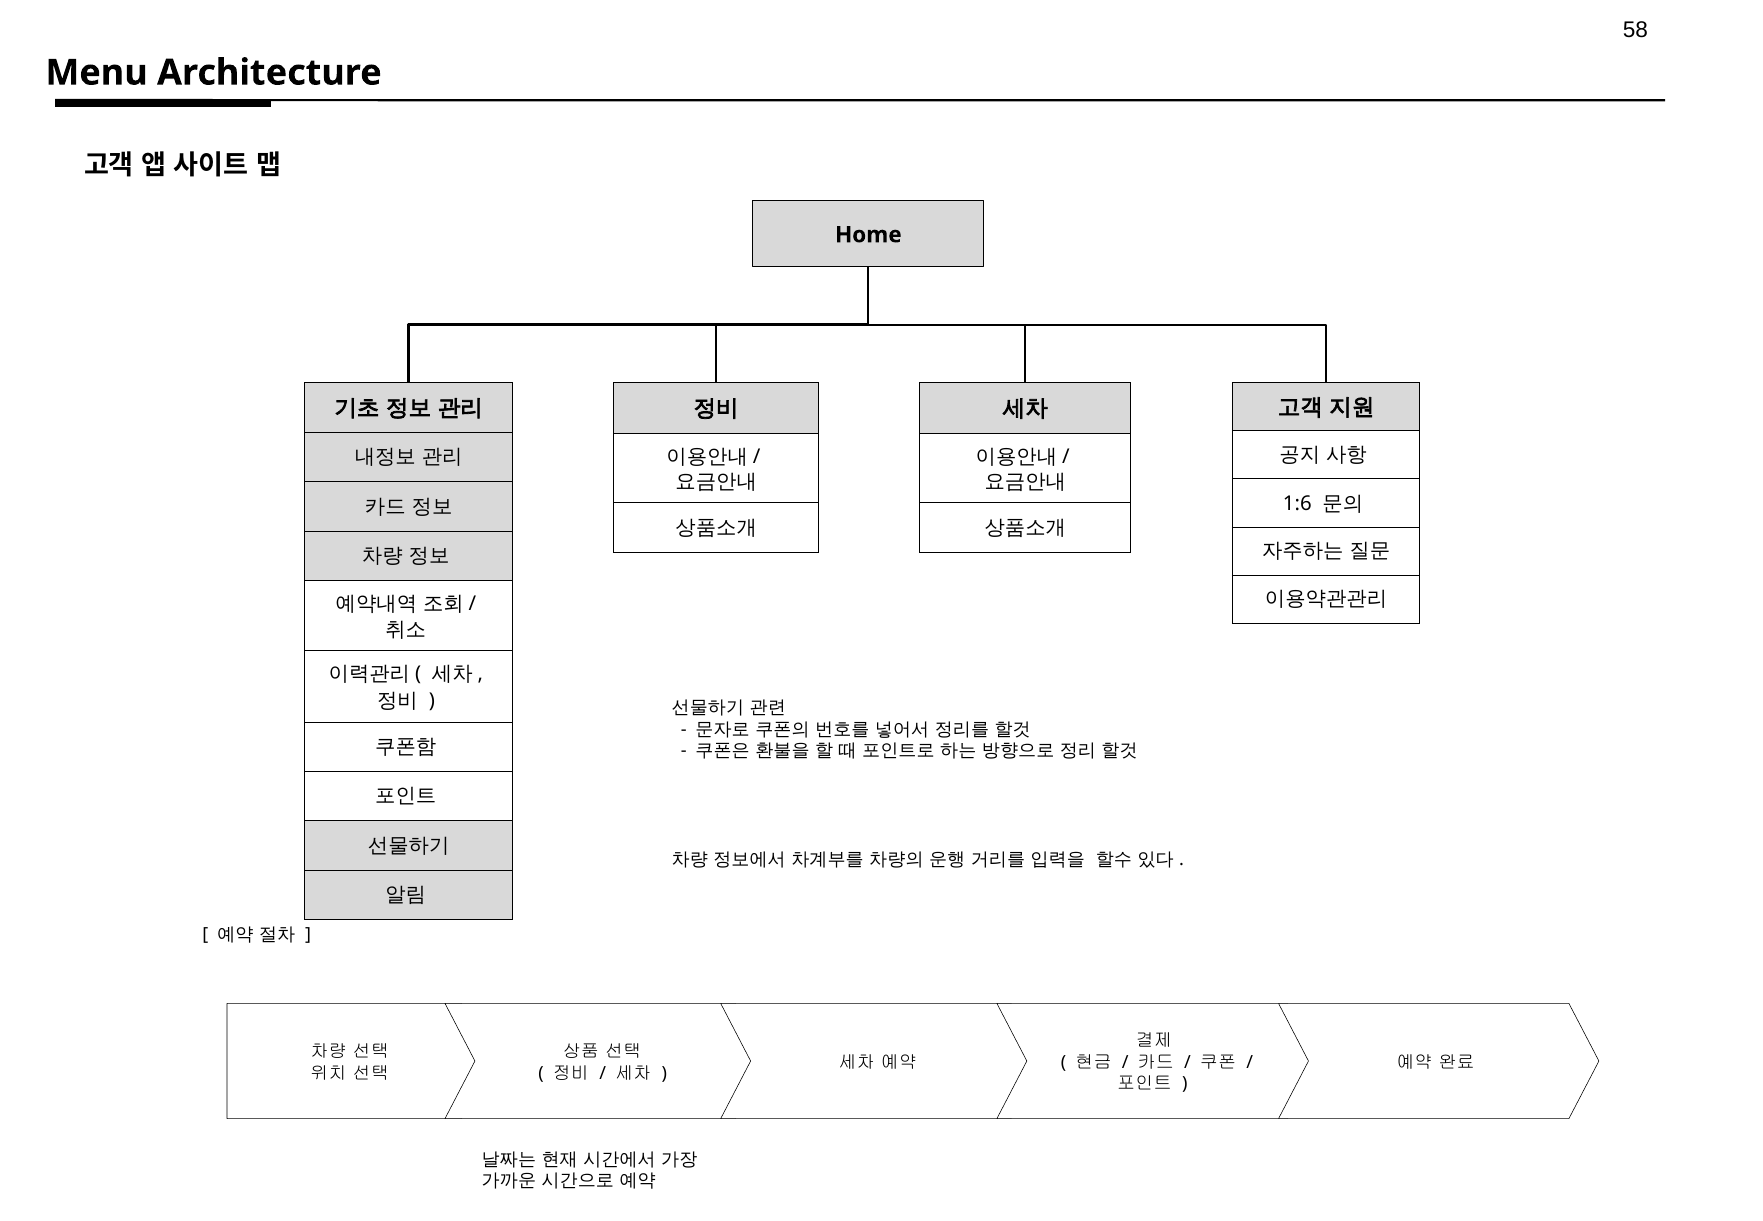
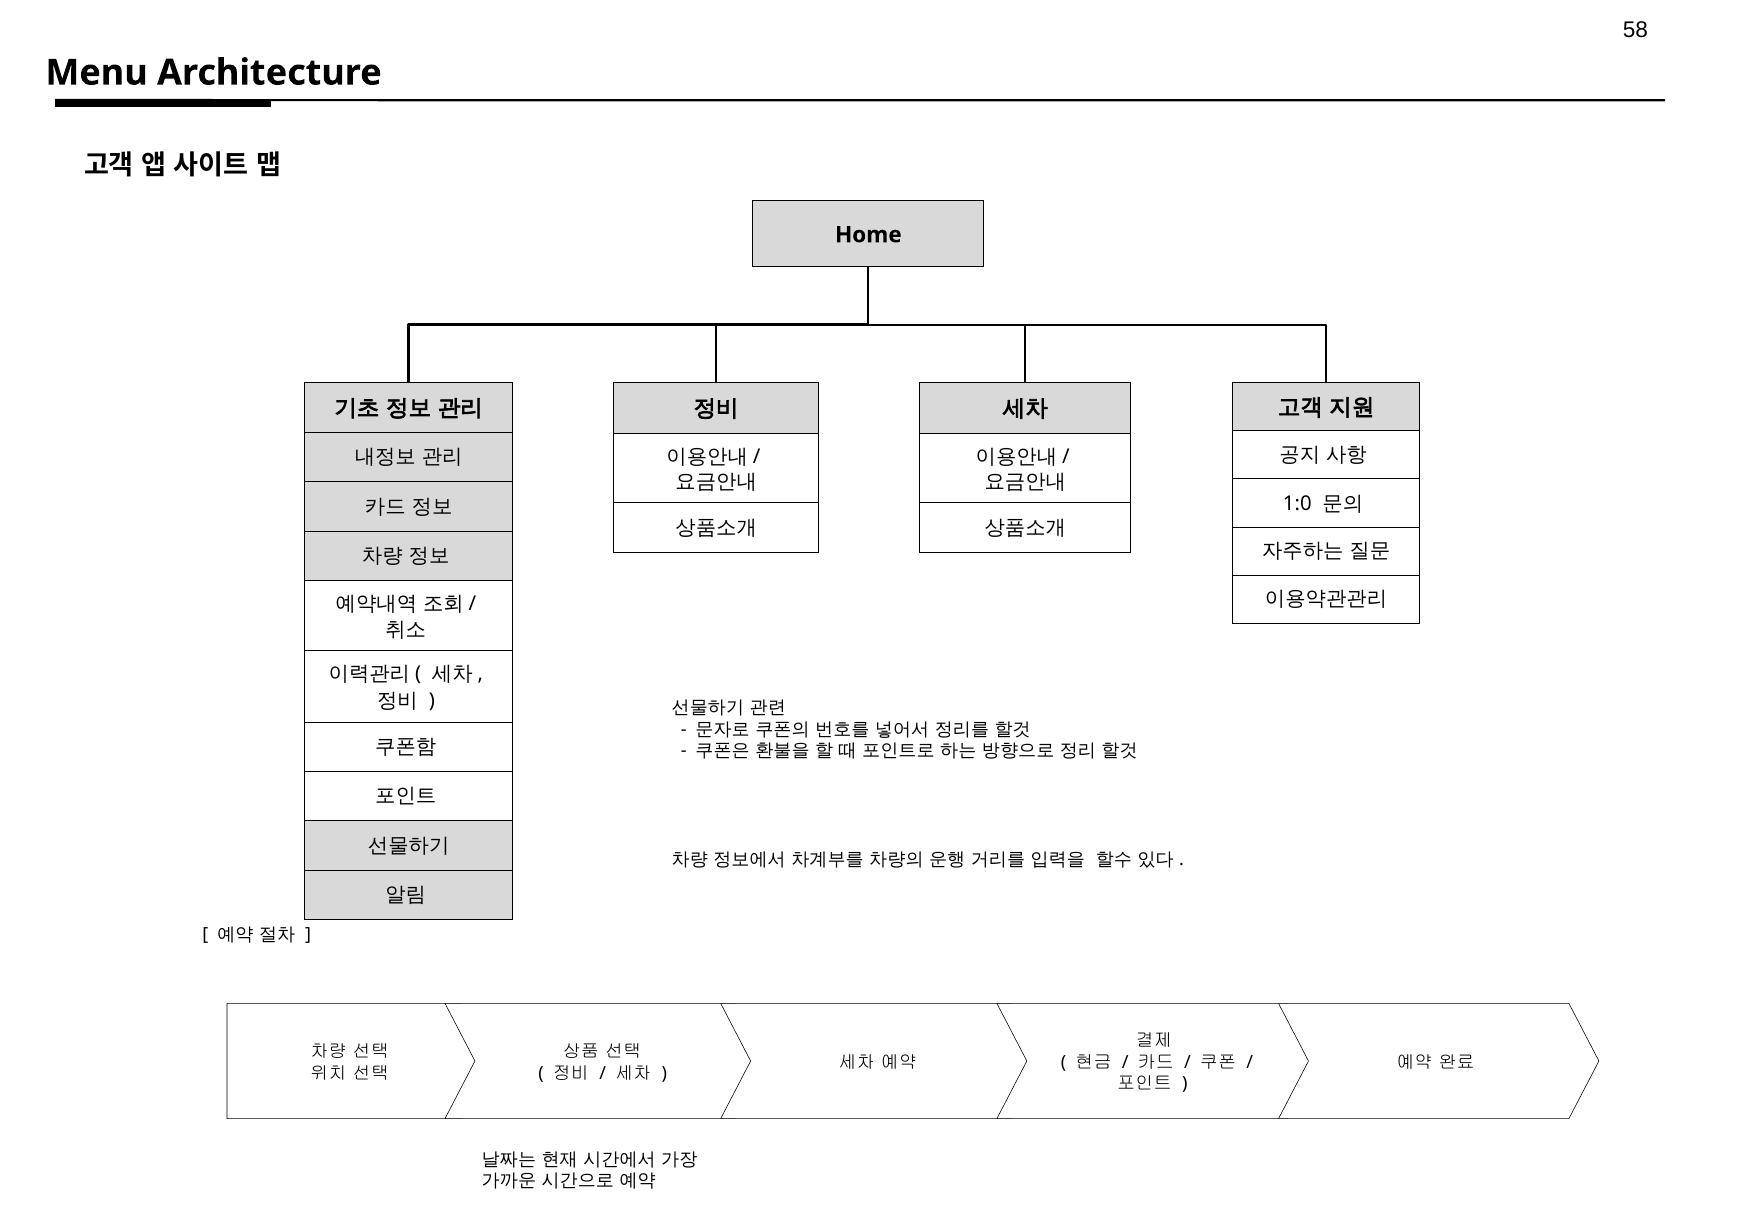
1:6: 1:6 -> 1:0 (1297, 504)
